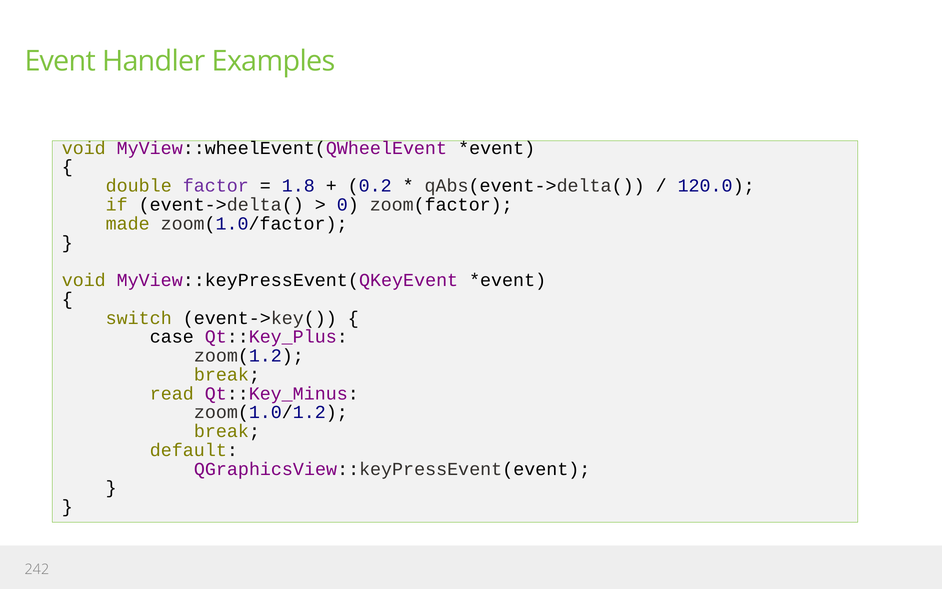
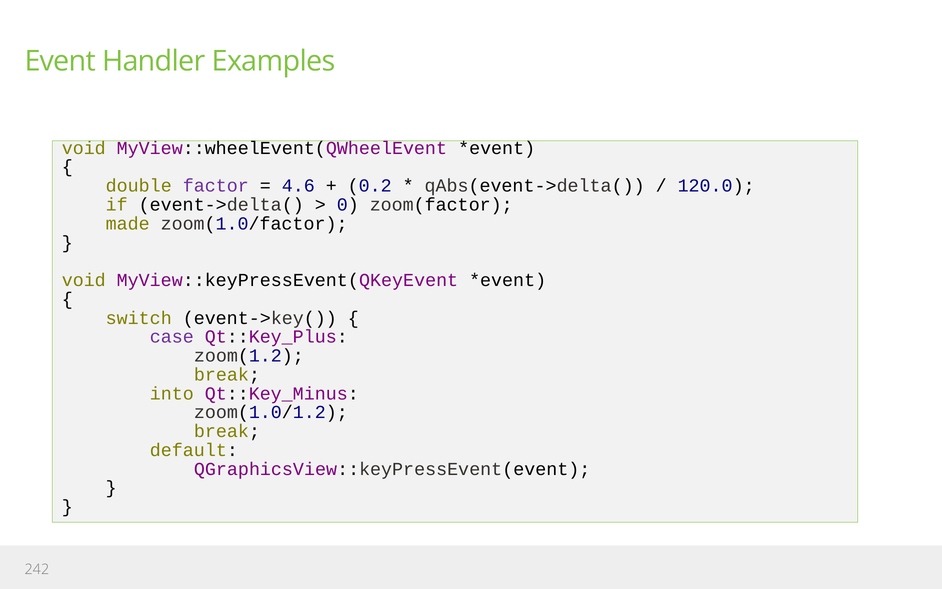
1.8: 1.8 -> 4.6 (298, 186)
case colour: black -> purple (172, 337)
read: read -> into (172, 393)
